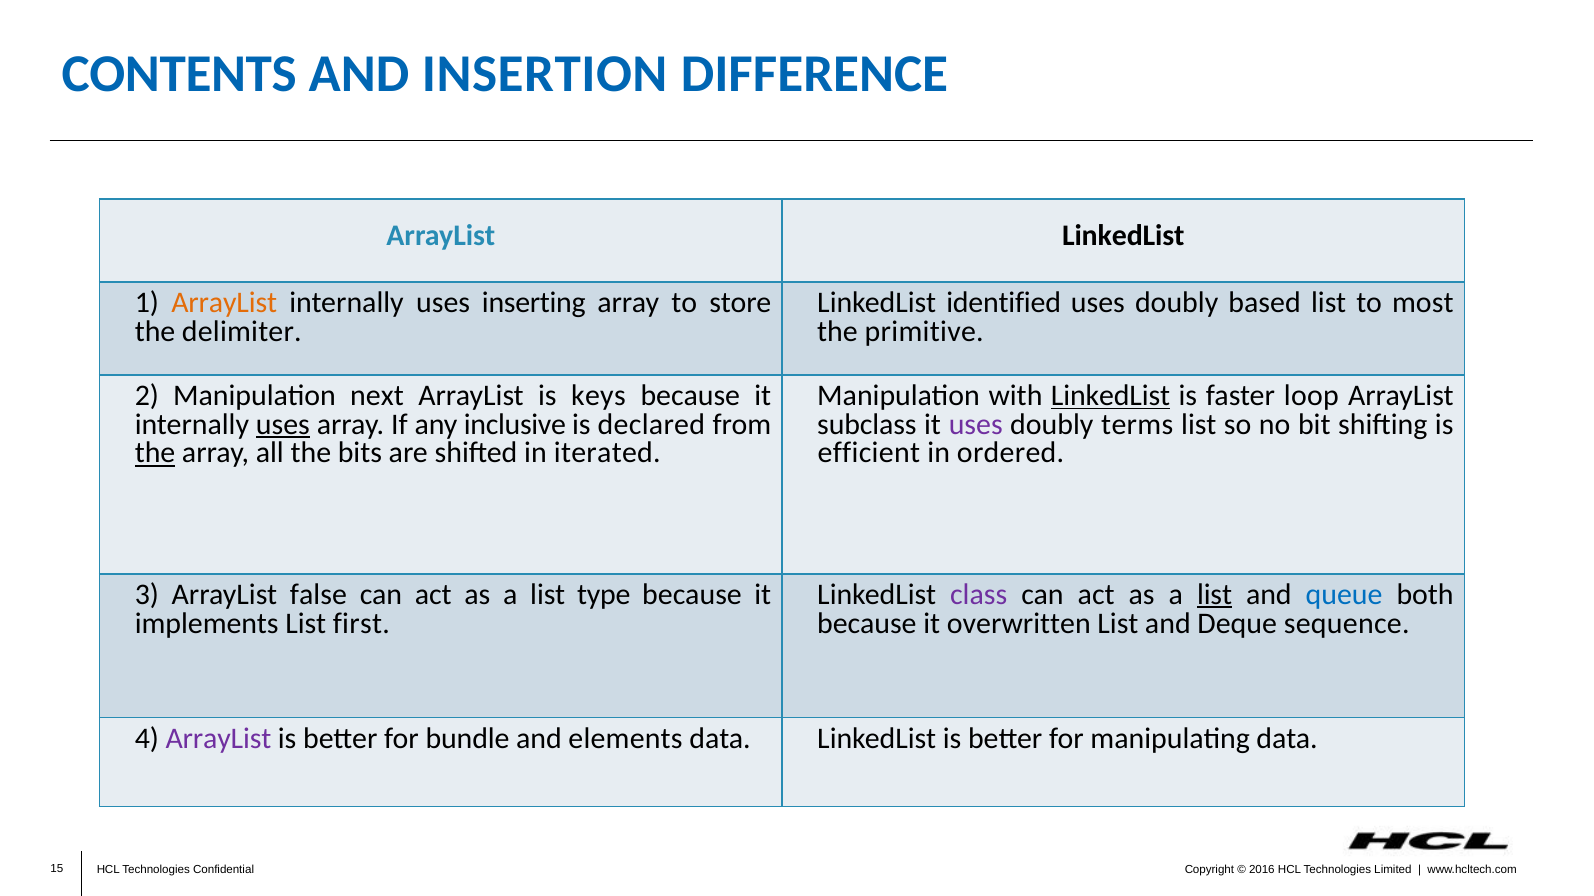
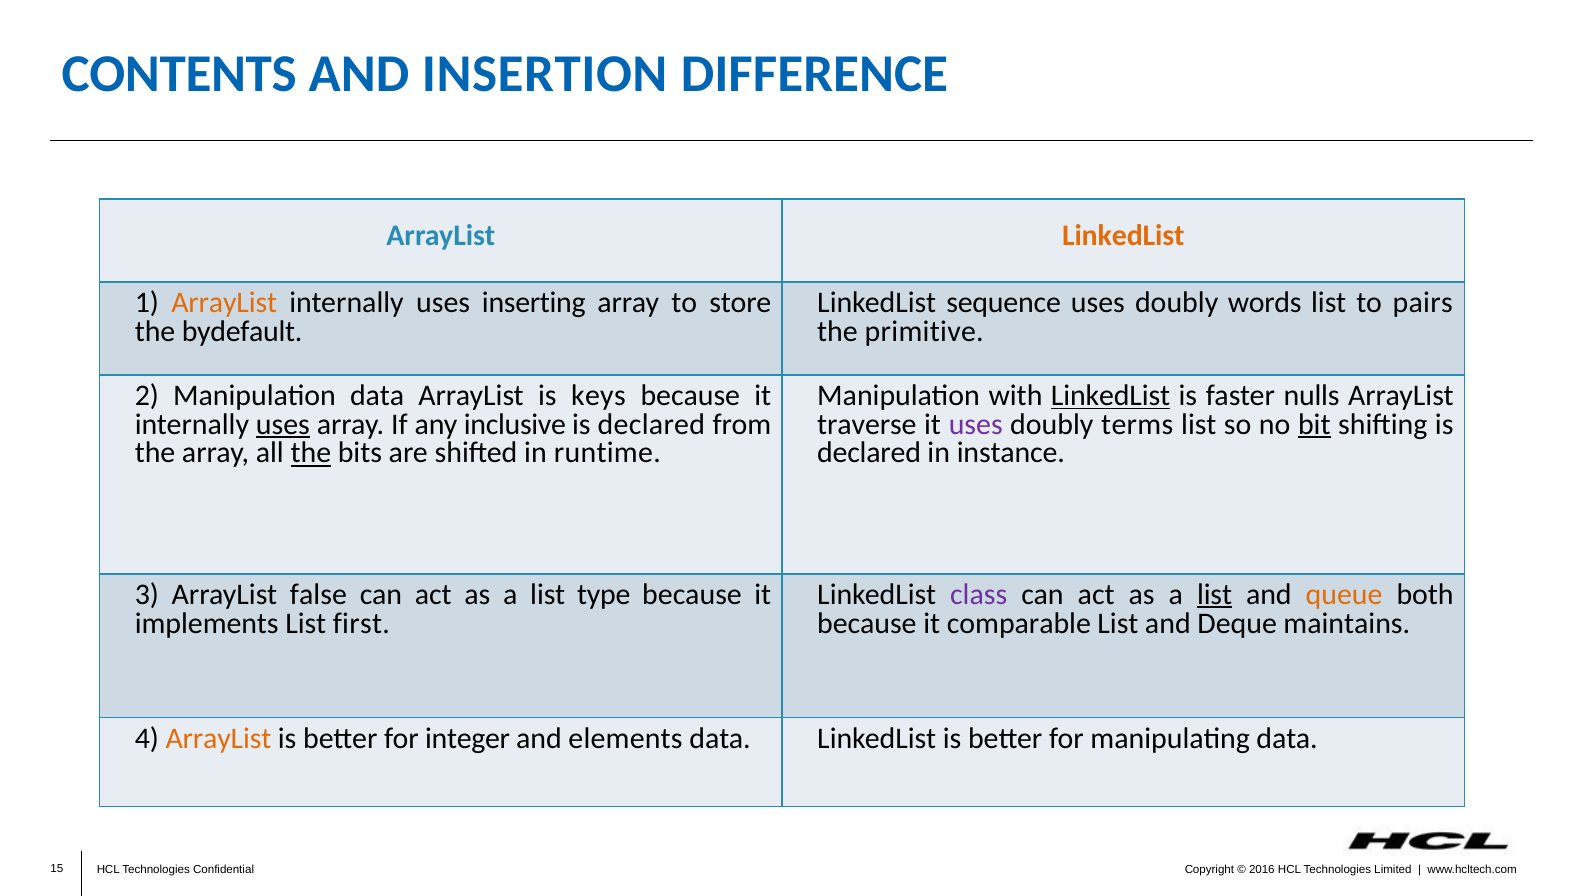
LinkedList colour: black -> orange (1123, 235)
identified: identified -> sequence (1004, 303)
based: based -> words (1265, 303)
most: most -> pairs (1423, 303)
delimiter: delimiter -> bydefault (242, 332)
Manipulation next: next -> data (377, 396)
loop: loop -> nulls (1312, 396)
subclass: subclass -> traverse (867, 425)
bit underline: none -> present (1314, 425)
the underline: present -> none (155, 453)
the underline: none -> present (311, 453)
iterated: iterated -> runtime (607, 453)
efficient: efficient -> declared (869, 453)
ordered: ordered -> instance (1011, 453)
queue colour: blue -> orange (1344, 595)
overwritten: overwritten -> comparable (1019, 624)
sequence: sequence -> maintains (1347, 624)
ArrayList colour: purple -> orange (218, 739)
bundle: bundle -> integer (468, 739)
